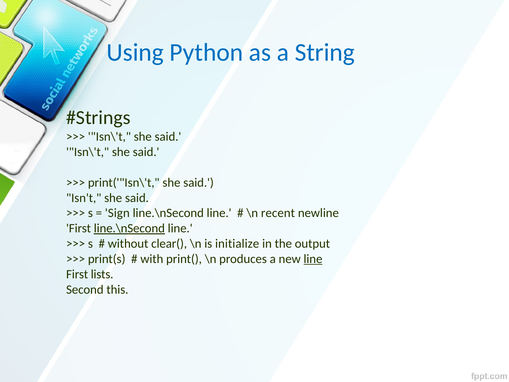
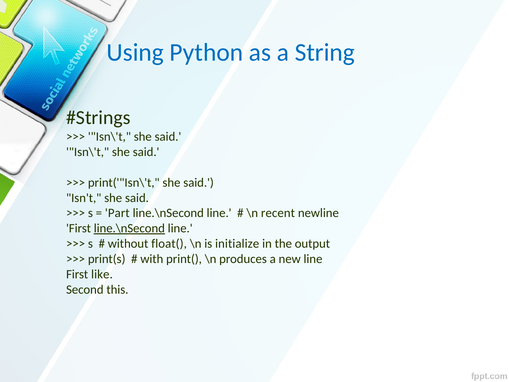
Sign: Sign -> Part (117, 213)
clear(: clear( -> float( (169, 243)
line underline: present -> none (313, 259)
lists: lists -> like (102, 274)
